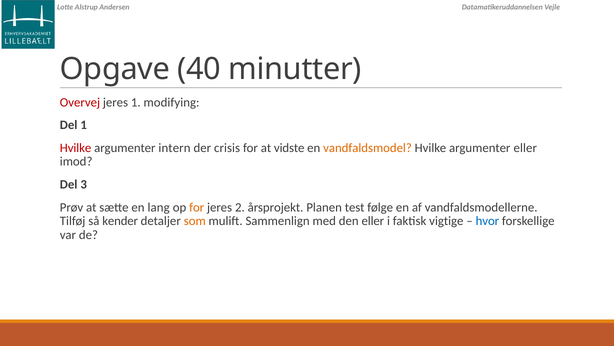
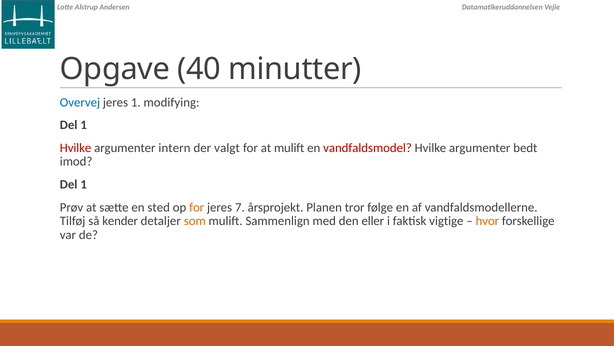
Overvej colour: red -> blue (80, 102)
crisis: crisis -> valgt (227, 148)
at vidste: vidste -> mulift (289, 148)
vandfaldsmodel colour: orange -> red (367, 148)
argumenter eller: eller -> bedt (525, 148)
3: 3 -> 1 (84, 184)
lang: lang -> sted (159, 207)
2: 2 -> 7 (240, 207)
test: test -> tror (355, 207)
hvor colour: blue -> orange (487, 221)
